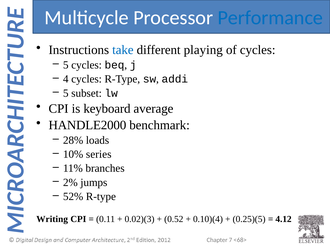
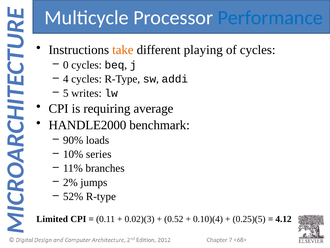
take colour: blue -> orange (123, 50)
5: 5 -> 0 (66, 65)
subset: subset -> writes (86, 93)
keyboard: keyboard -> requiring (107, 108)
28%: 28% -> 90% (73, 140)
Writing: Writing -> Limited (52, 219)
